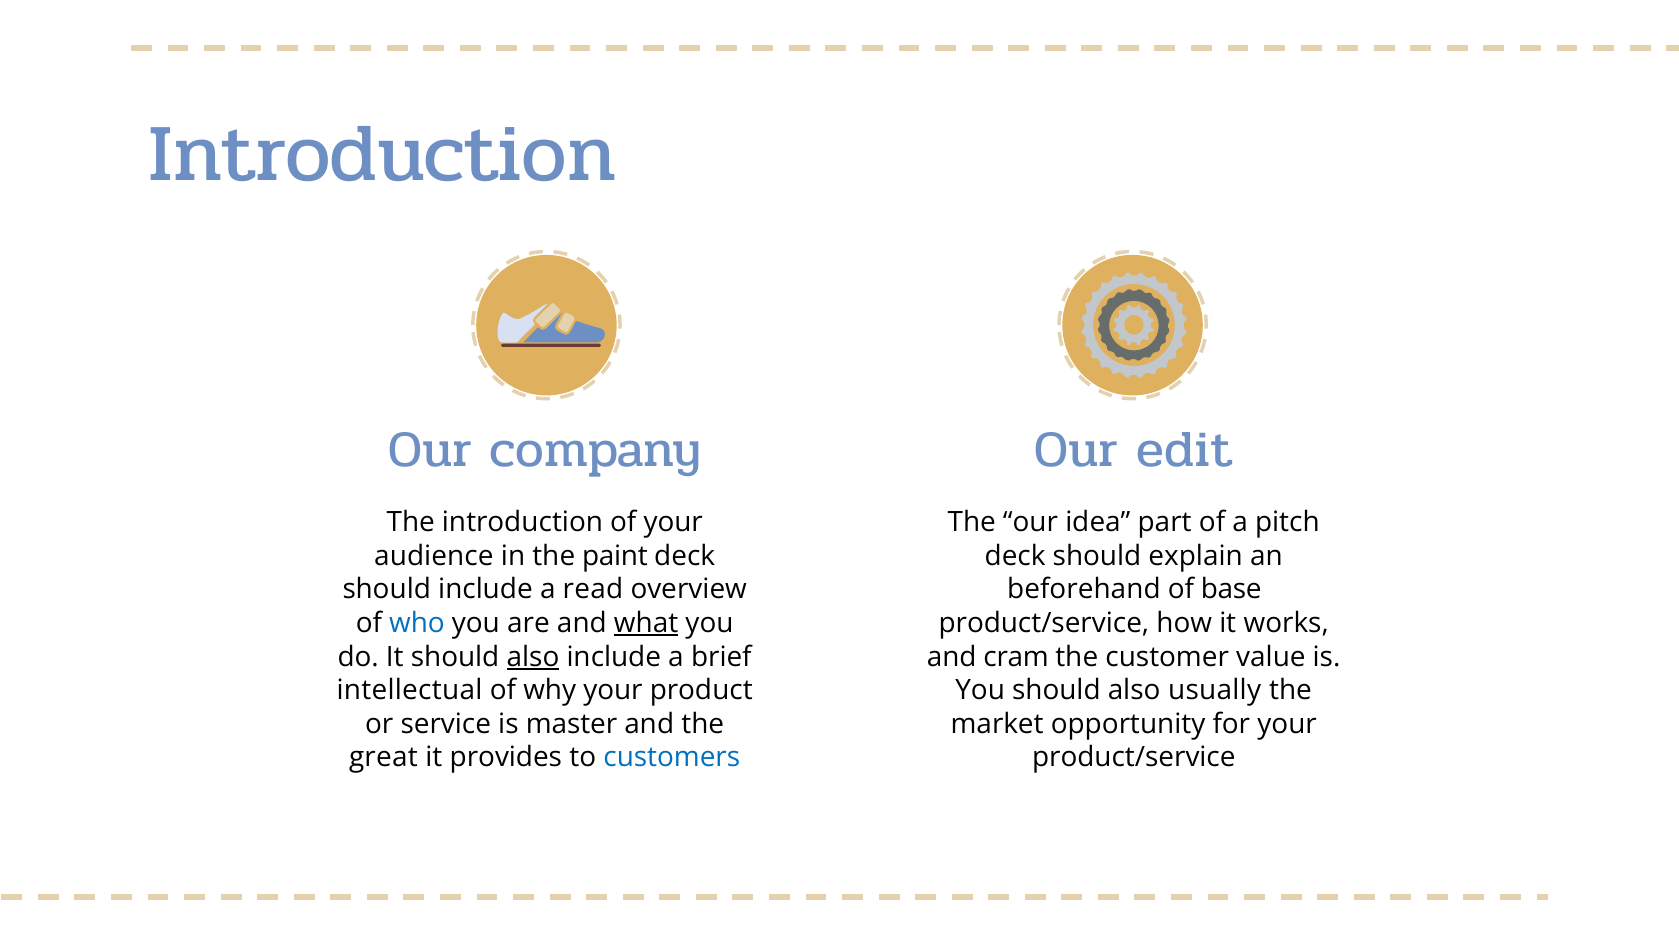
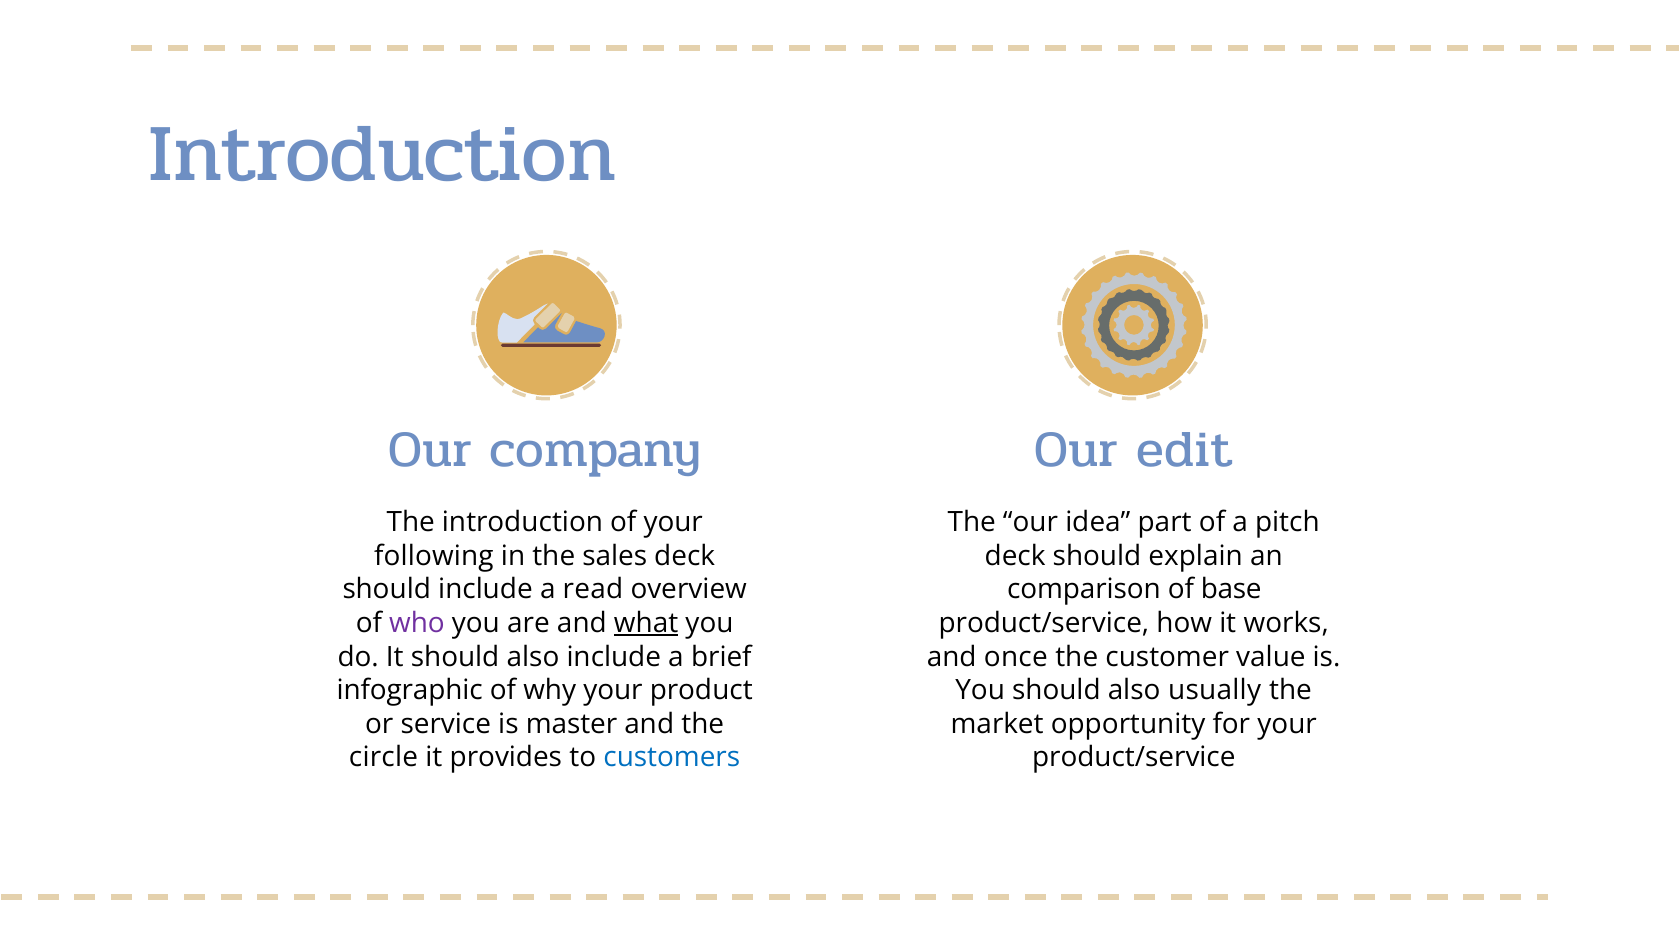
audience: audience -> following (434, 556)
paint: paint -> sales (615, 556)
beforehand: beforehand -> comparison (1084, 589)
who colour: blue -> purple (417, 623)
also underline: present -> none (533, 656)
cram: cram -> once (1016, 656)
intellectual: intellectual -> infographic (410, 690)
great: great -> circle (384, 757)
